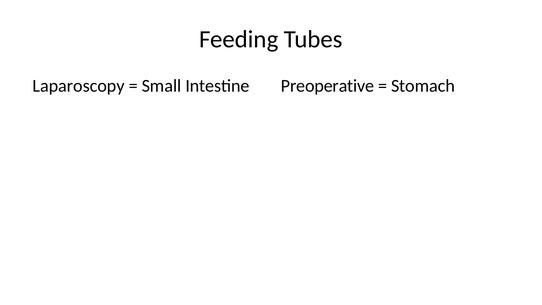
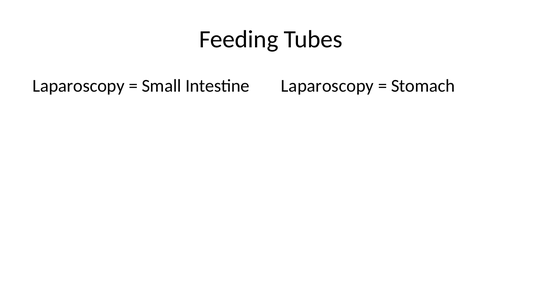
Intestine Preoperative: Preoperative -> Laparoscopy (327, 86)
